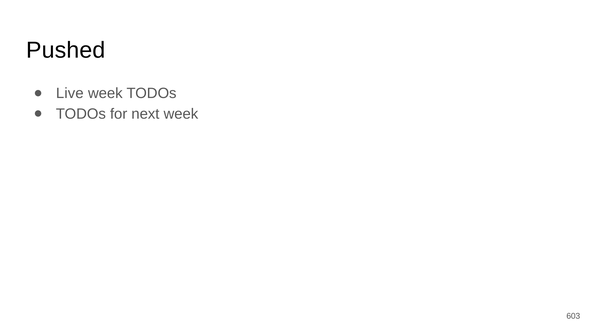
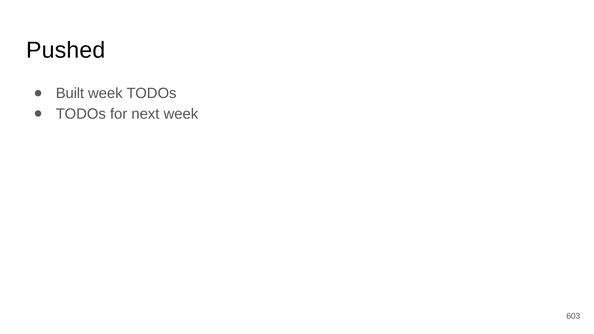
Live: Live -> Built (70, 93)
